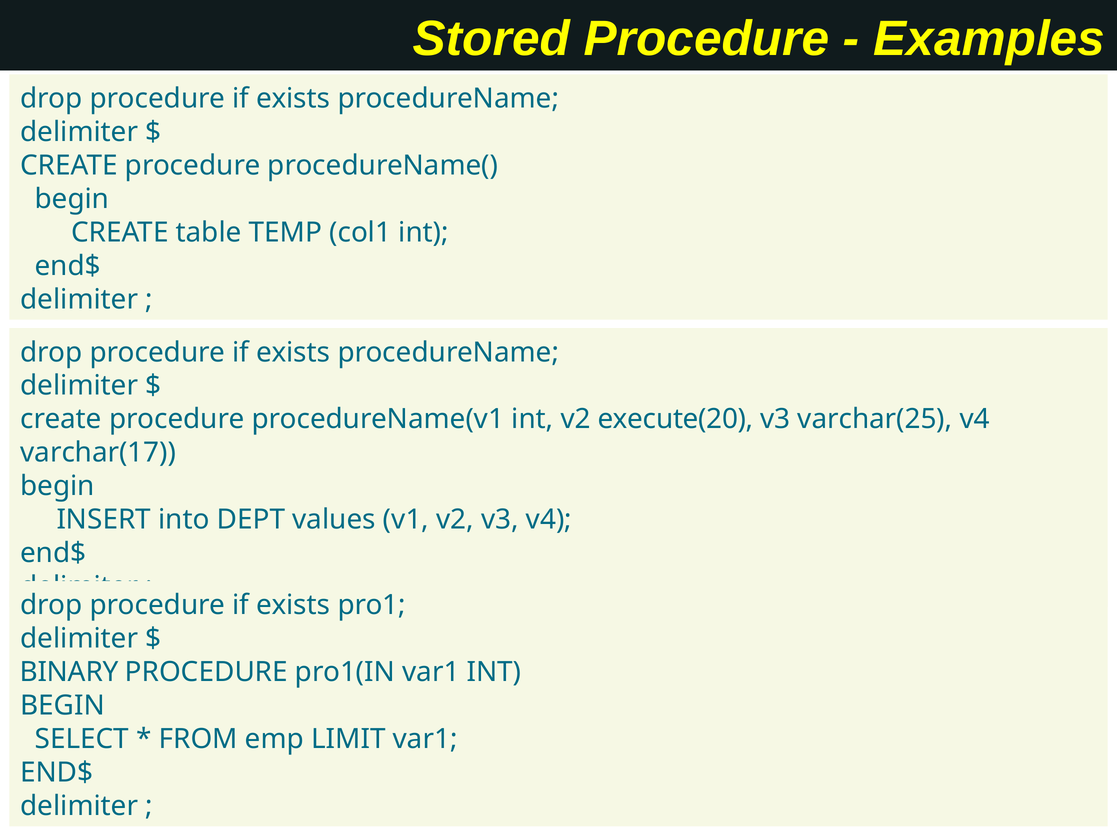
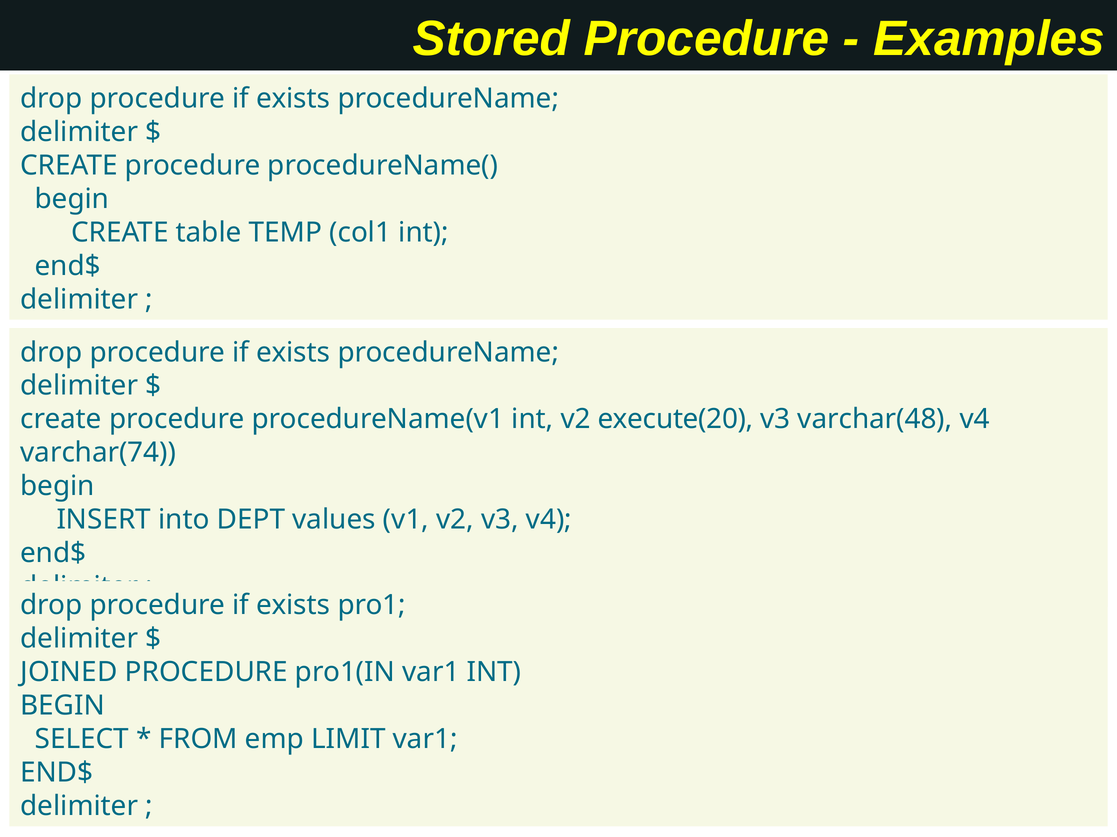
varchar(25: varchar(25 -> varchar(48 (875, 420)
varchar(17: varchar(17 -> varchar(74 (98, 453)
BINARY: BINARY -> JOINED (69, 673)
